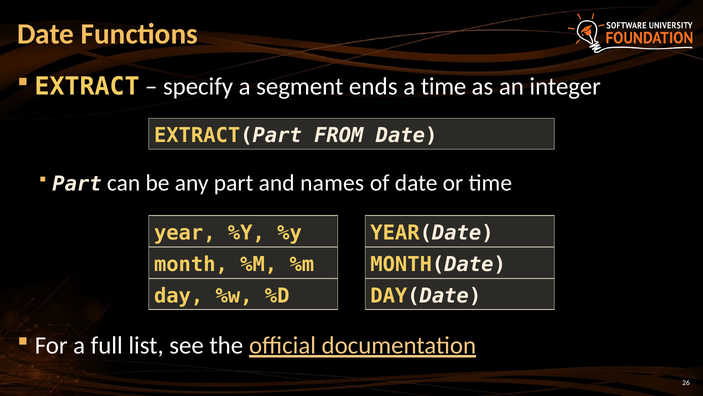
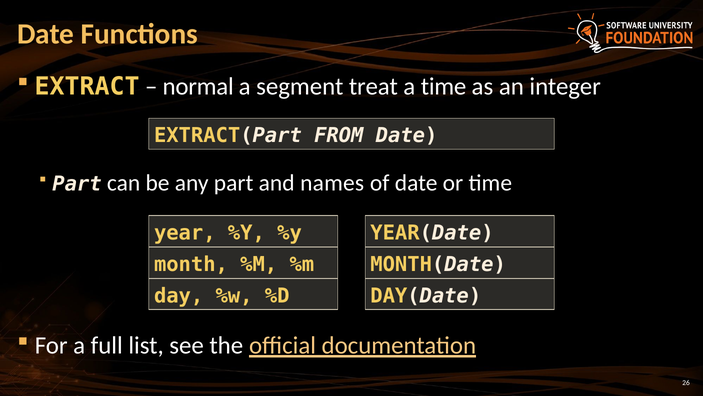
specify: specify -> normal (198, 87)
ends: ends -> treat (373, 87)
